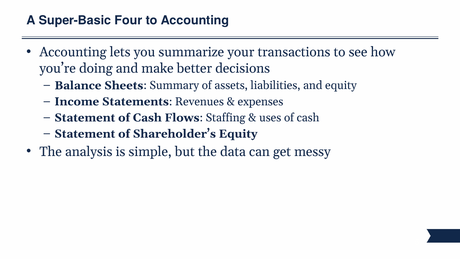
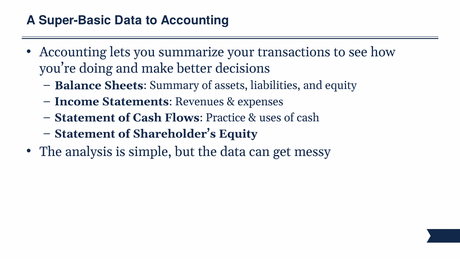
Super-Basic Four: Four -> Data (128, 20)
Staffing: Staffing -> Practice (226, 118)
